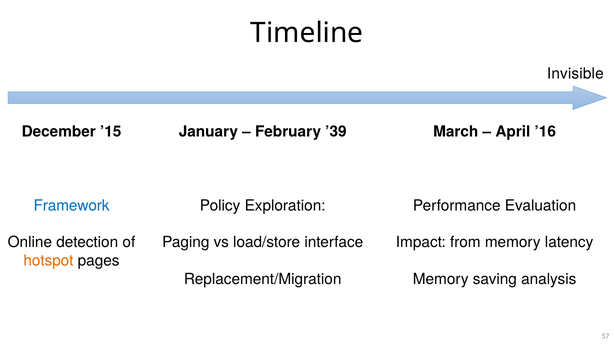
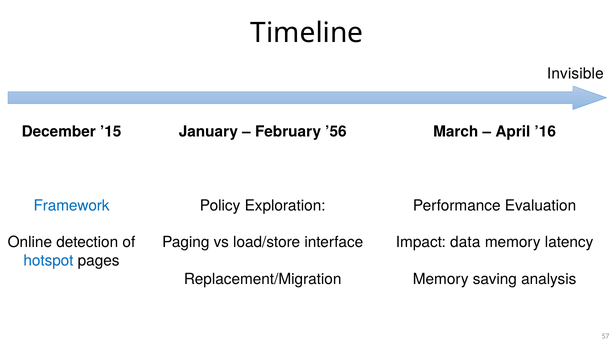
’39: ’39 -> ’56 (336, 132)
from: from -> data (465, 243)
hotspot colour: orange -> blue (48, 261)
